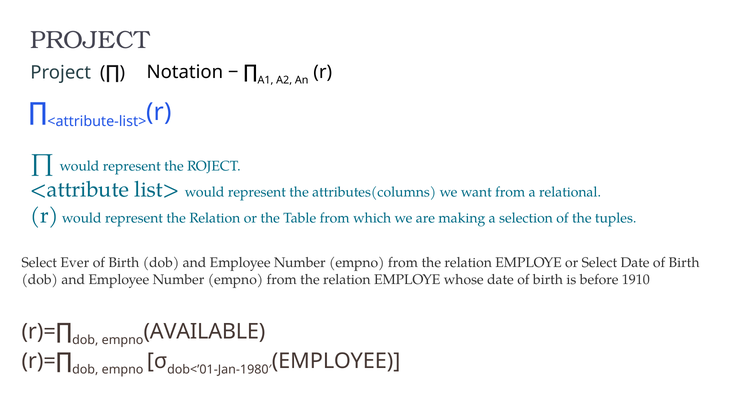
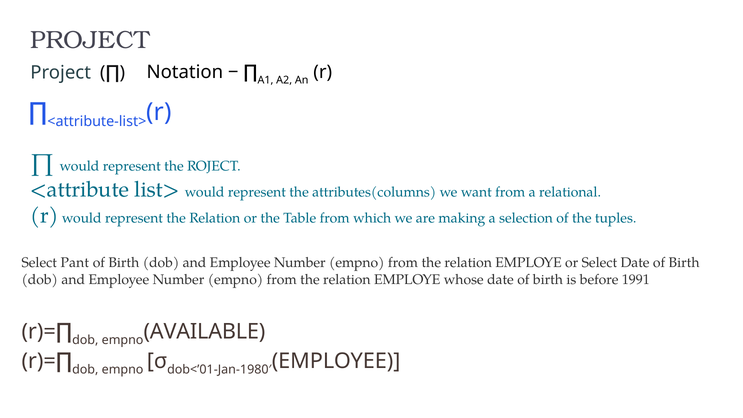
Ever: Ever -> Pant (75, 263)
1910: 1910 -> 1991 (636, 280)
